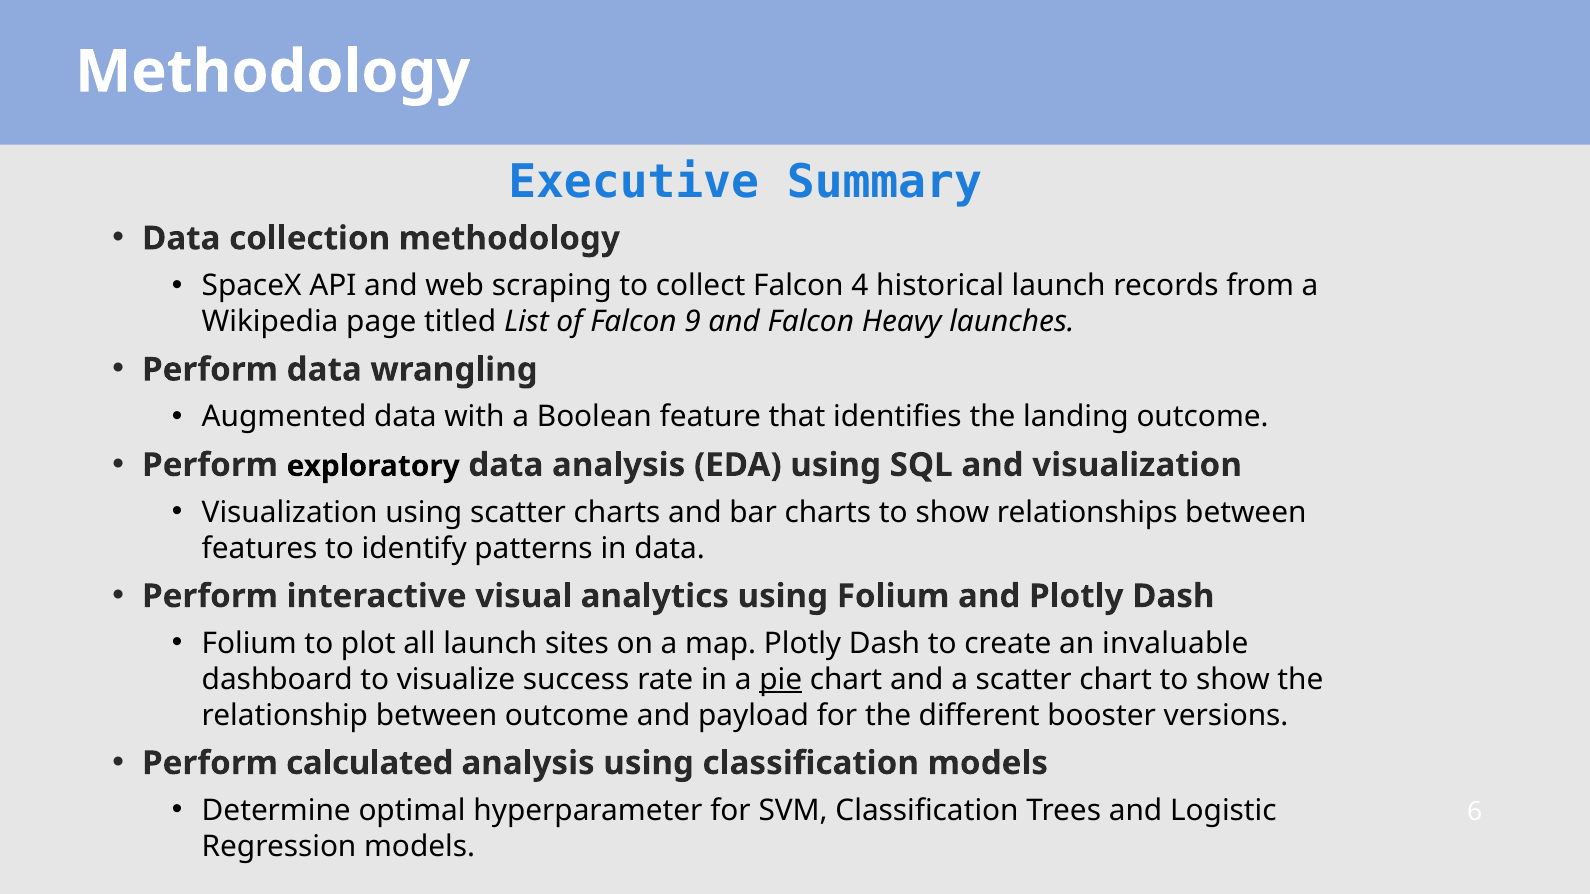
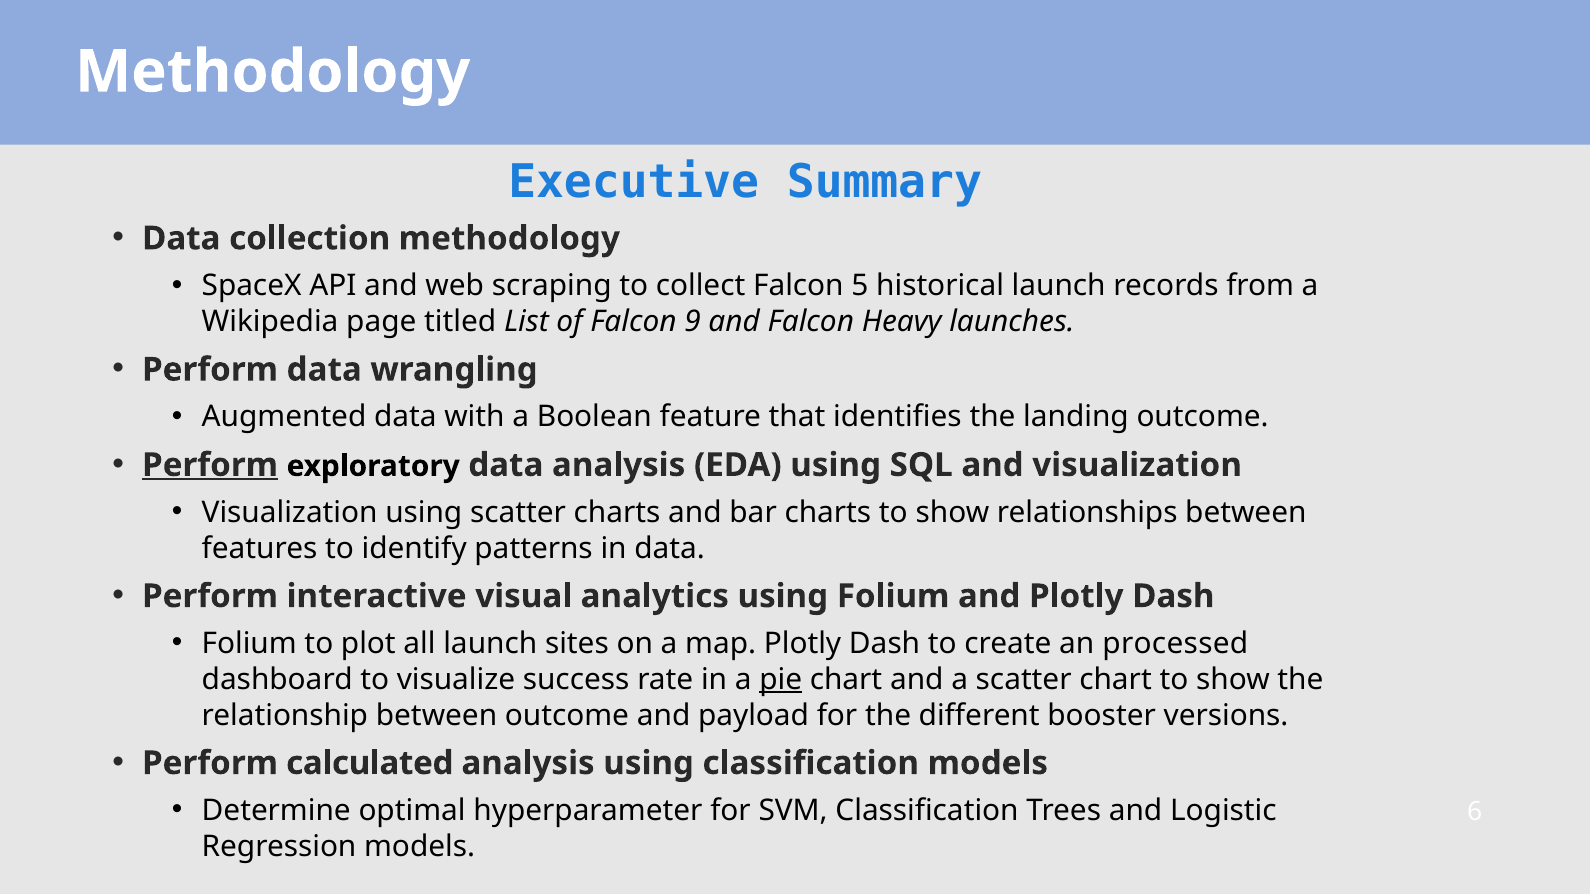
4: 4 -> 5 (860, 286)
Perform underline: none -> present (210, 465)
invaluable: invaluable -> processed (1175, 644)
